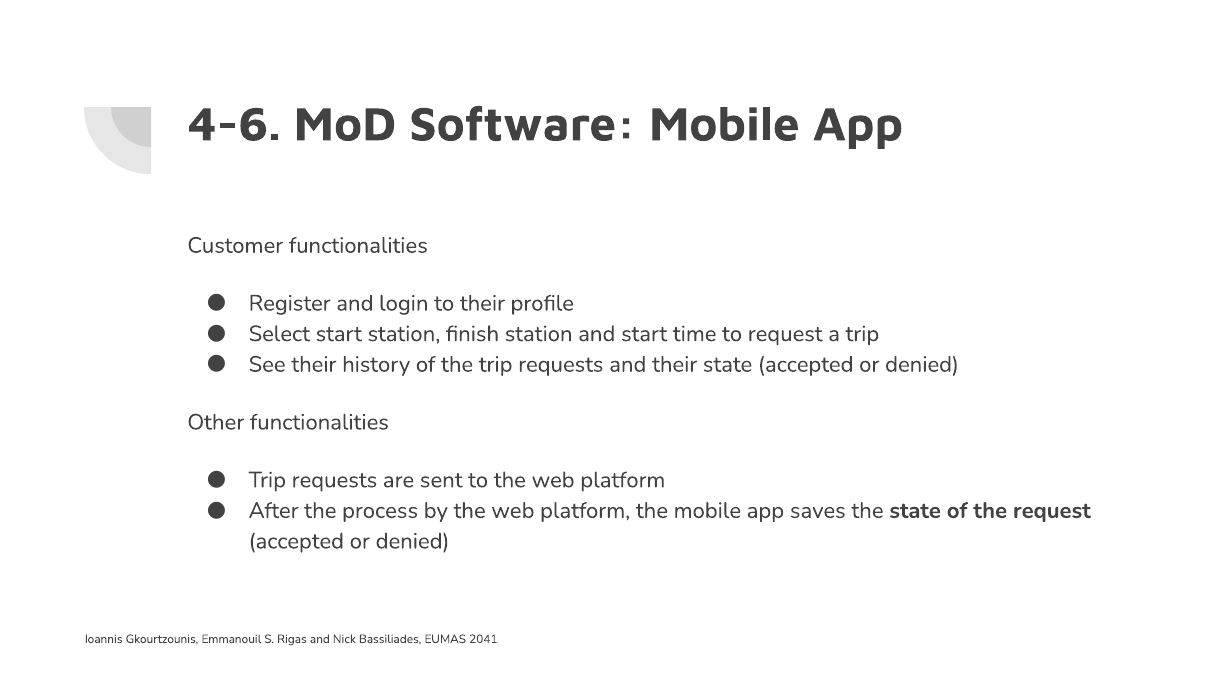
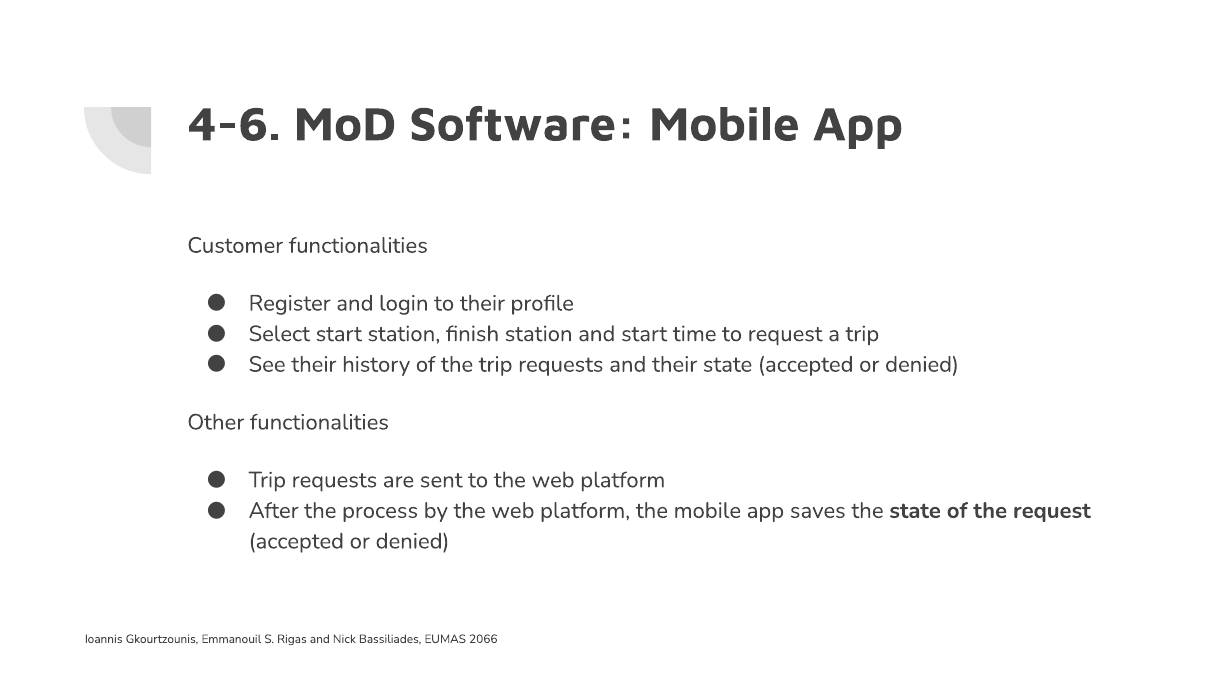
2041: 2041 -> 2066 (483, 639)
